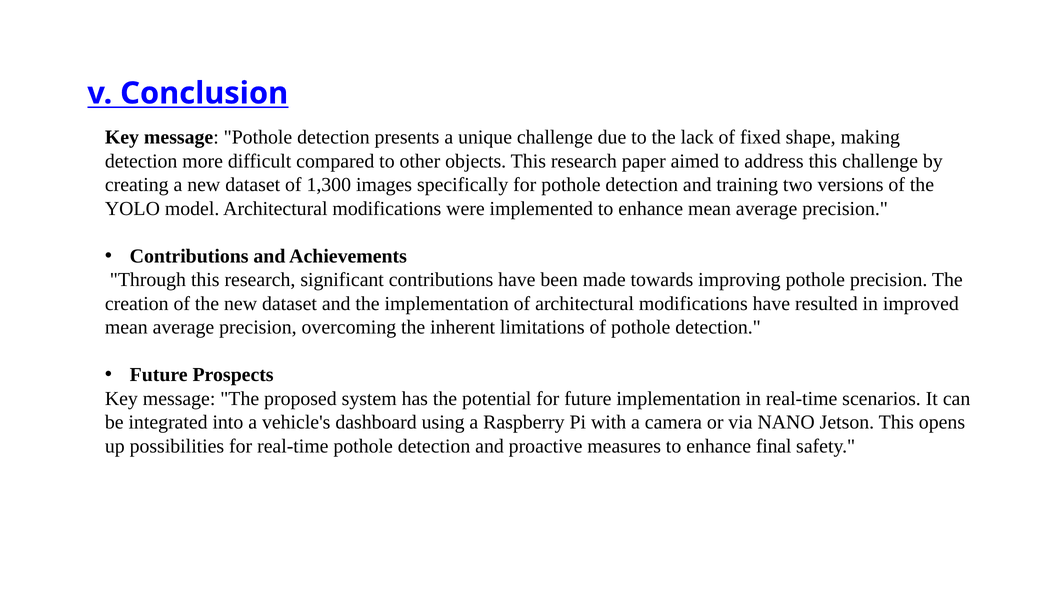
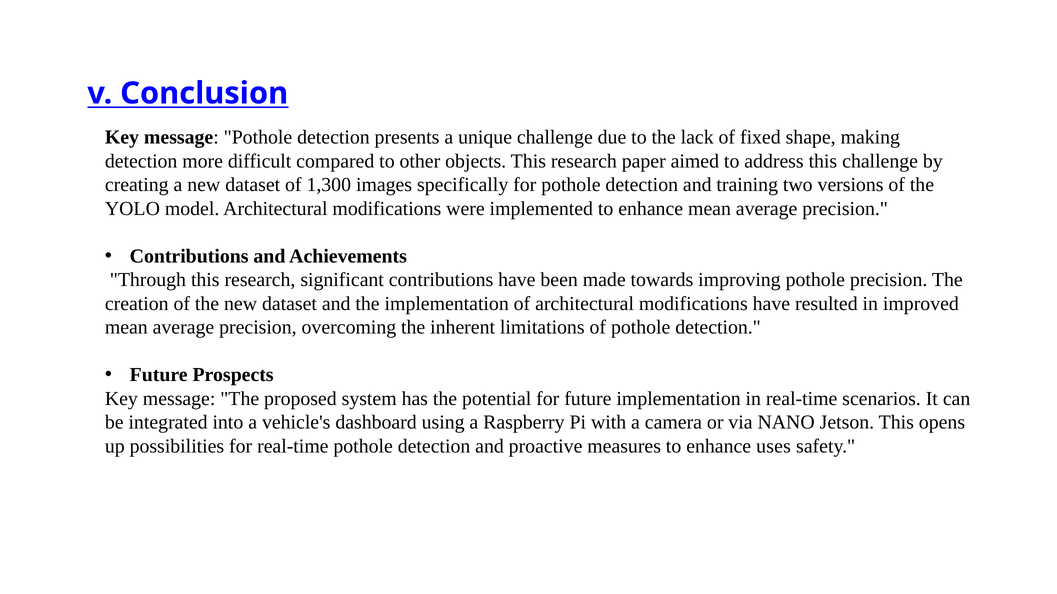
final: final -> uses (774, 447)
